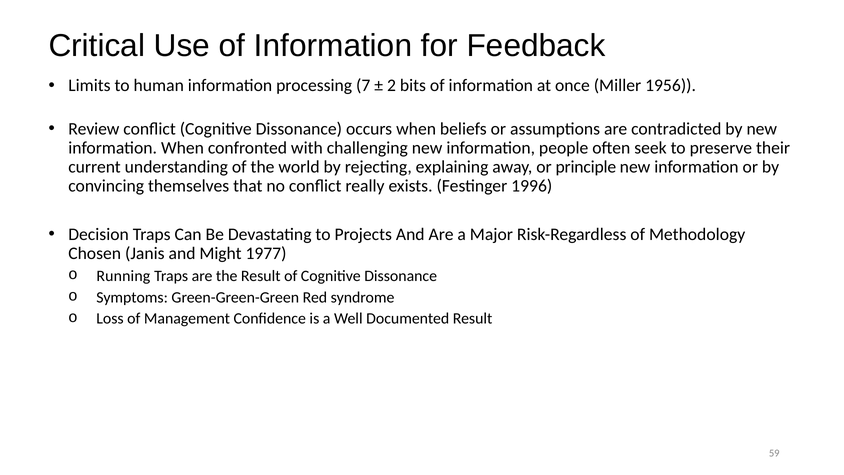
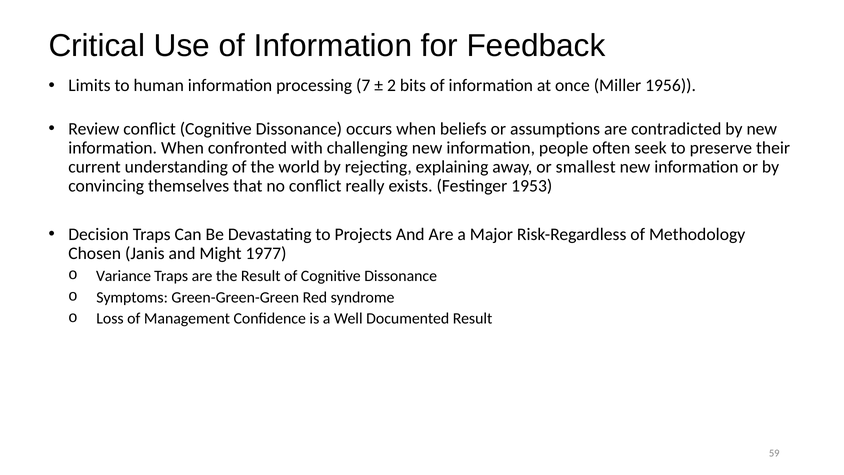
principle: principle -> smallest (586, 167)
1996: 1996 -> 1953 (532, 186)
Running: Running -> Variance (124, 276)
